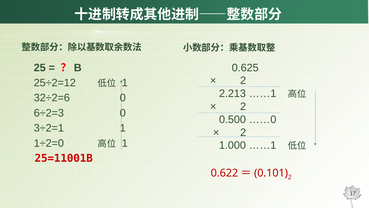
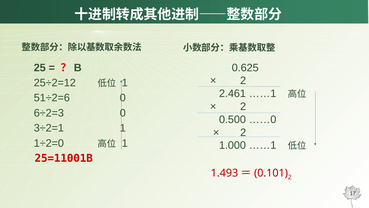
2.213: 2.213 -> 2.461 (232, 93)
32÷2=6: 32÷2=6 -> 51÷2=6 (52, 98)
0.622: 0.622 -> 1.493 (224, 173)
